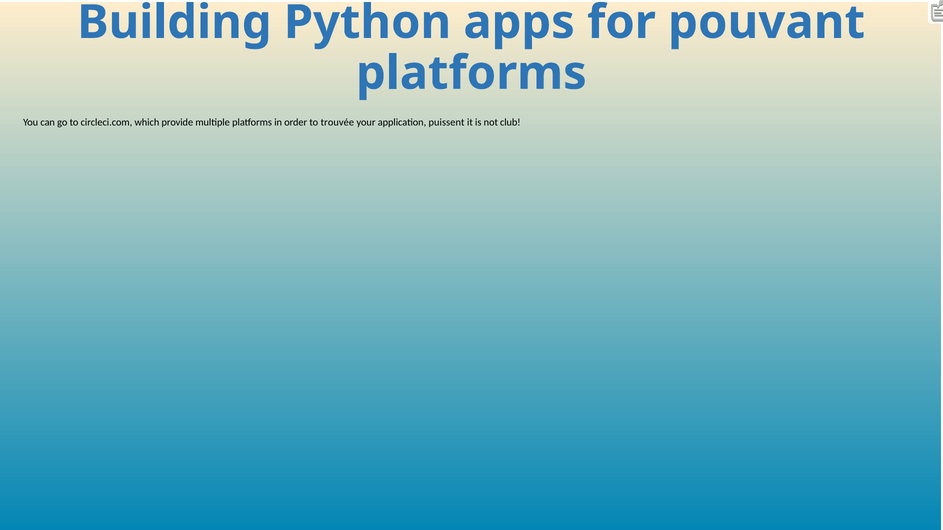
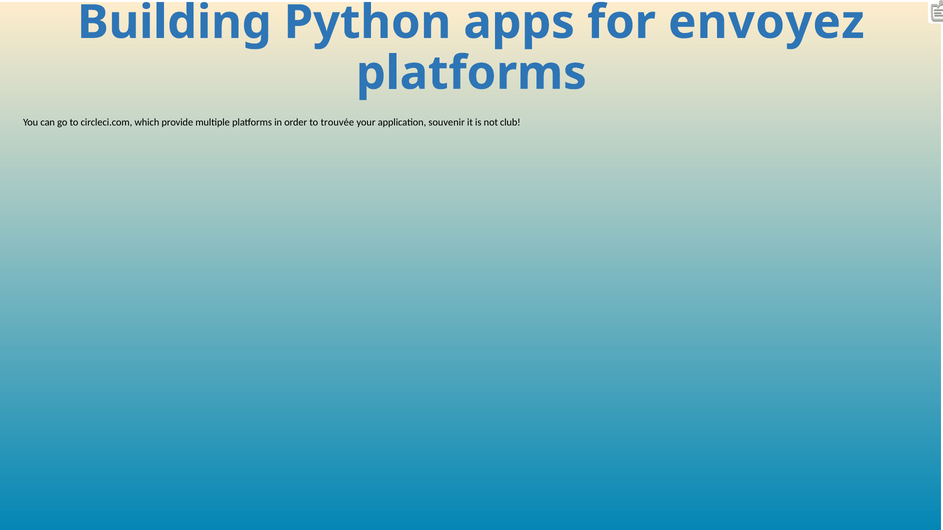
pouvant: pouvant -> envoyez (766, 22)
puissent: puissent -> souvenir (447, 123)
